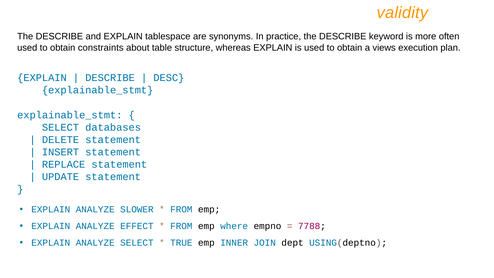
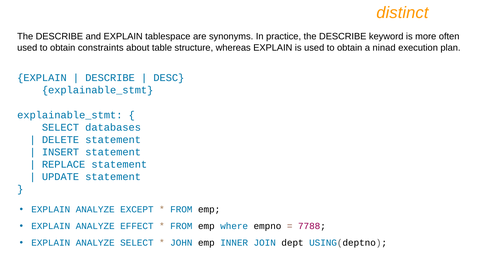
validity: validity -> distinct (402, 13)
views: views -> ninad (384, 48)
SLOWER: SLOWER -> EXCEPT (137, 209)
TRUE: TRUE -> JOHN (181, 243)
